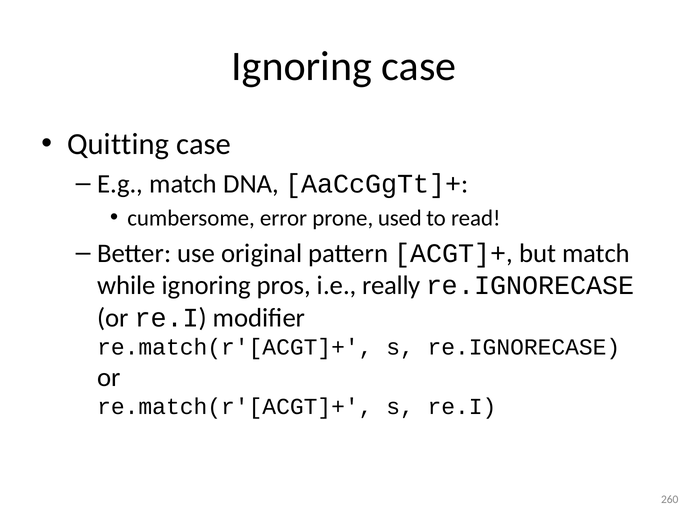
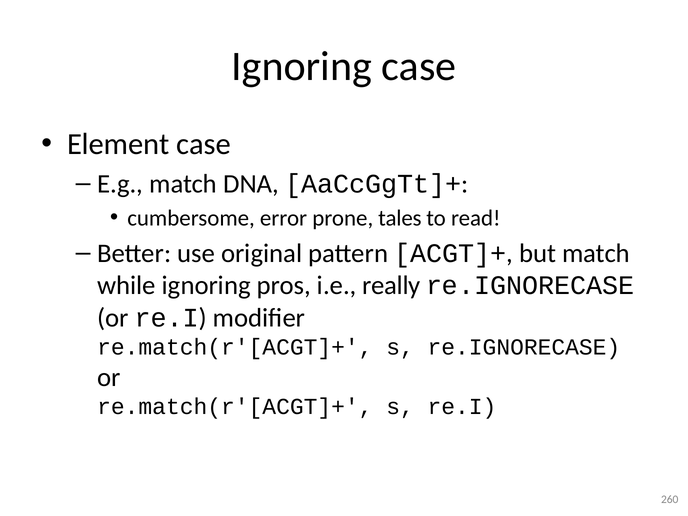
Quitting: Quitting -> Element (118, 144)
used: used -> tales (400, 218)
